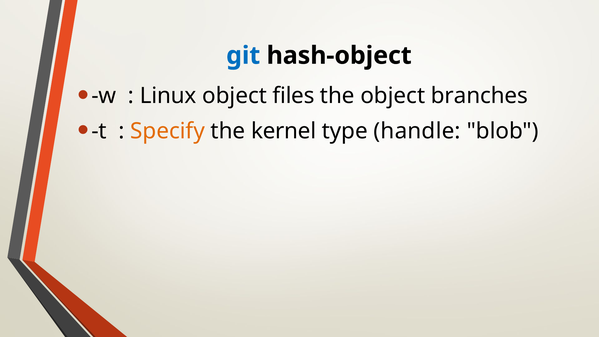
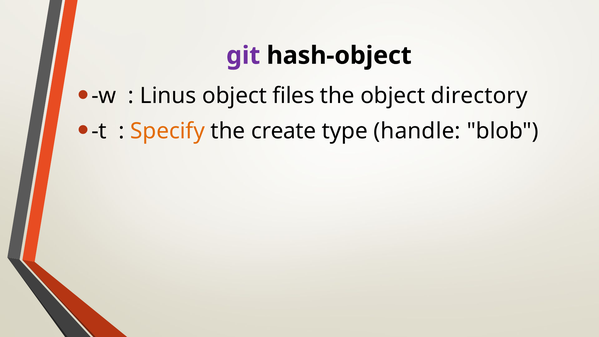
git colour: blue -> purple (243, 56)
Linux: Linux -> Linus (168, 96)
branches: branches -> directory (479, 96)
kernel: kernel -> create (284, 131)
